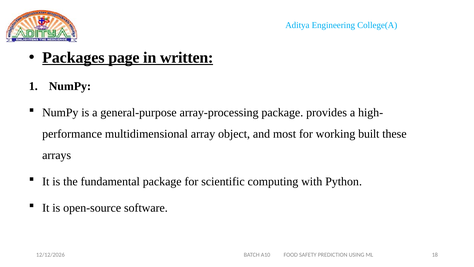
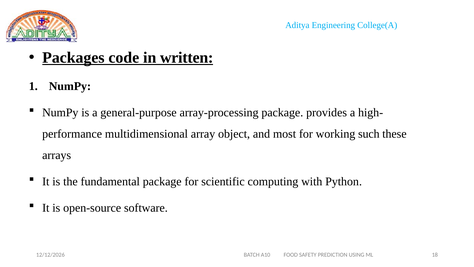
page: page -> code (124, 57)
built: built -> such (369, 134)
